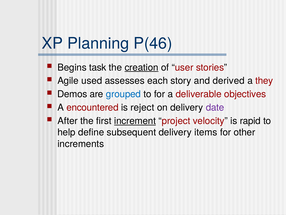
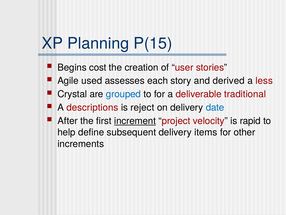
P(46: P(46 -> P(15 (153, 43)
task: task -> cost (98, 67)
creation underline: present -> none (142, 67)
they: they -> less (264, 81)
Demos: Demos -> Crystal (72, 94)
objectives: objectives -> traditional (245, 94)
encountered: encountered -> descriptions (92, 107)
date colour: purple -> blue (215, 107)
